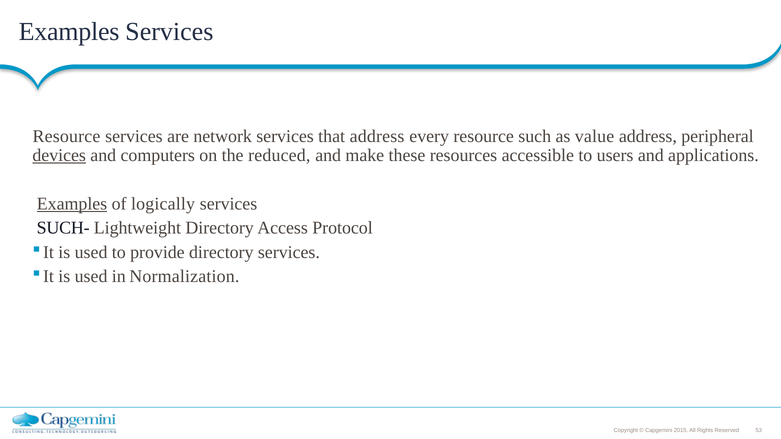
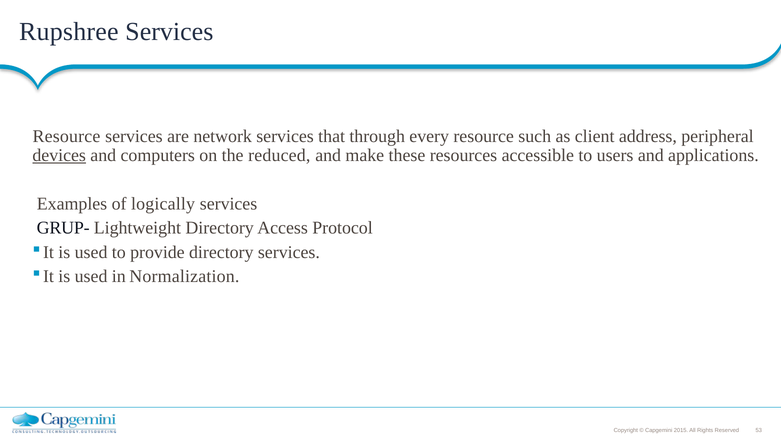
Examples: Examples -> Rupshree (69, 31)
that address: address -> through (377, 136)
value: value -> client (595, 136)
Examples underline: present -> none (72, 204)
SUCH-: SUCH- -> GRUP- (63, 228)
